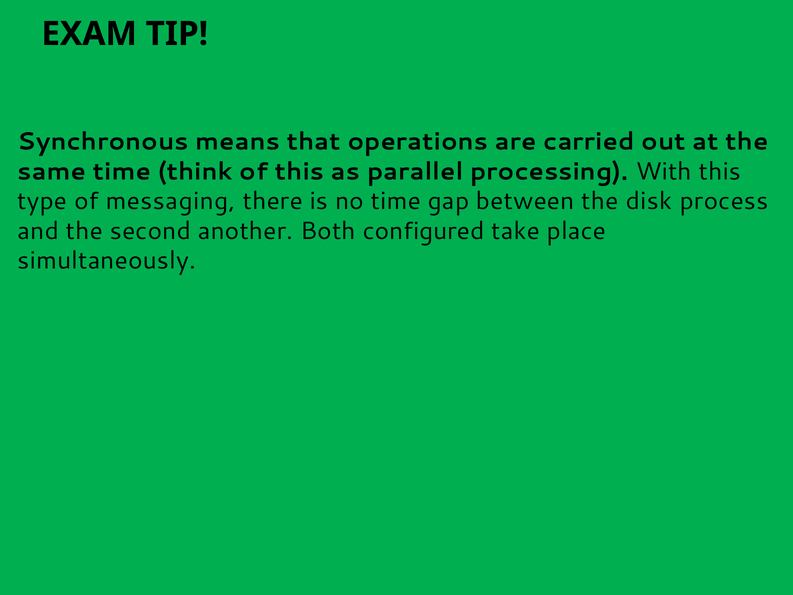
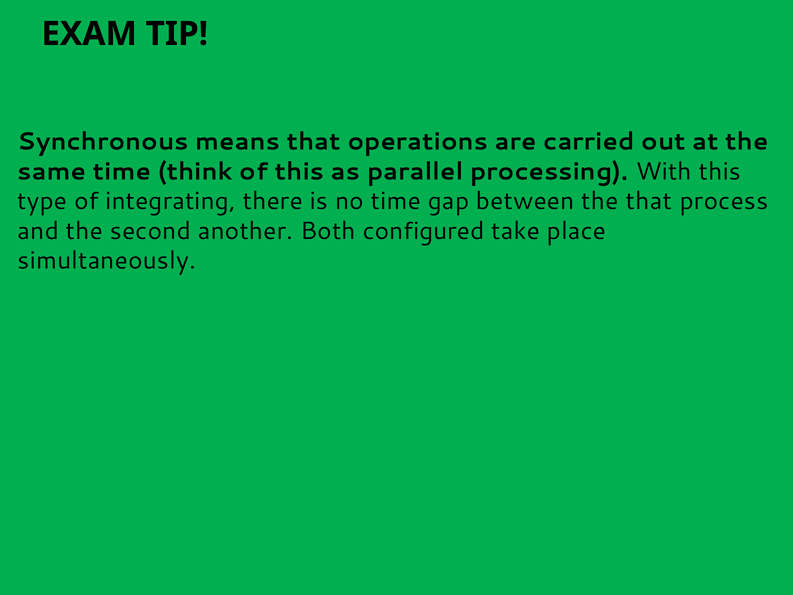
messaging: messaging -> integrating (171, 201)
the disk: disk -> that (649, 201)
